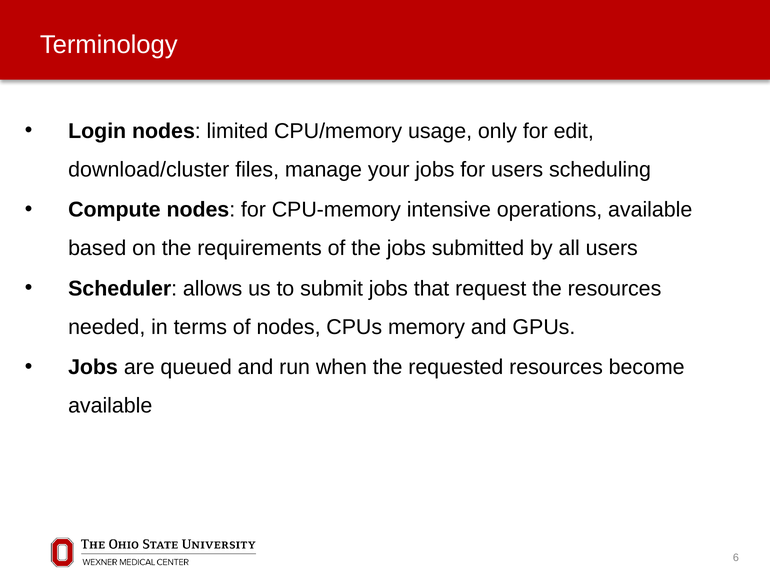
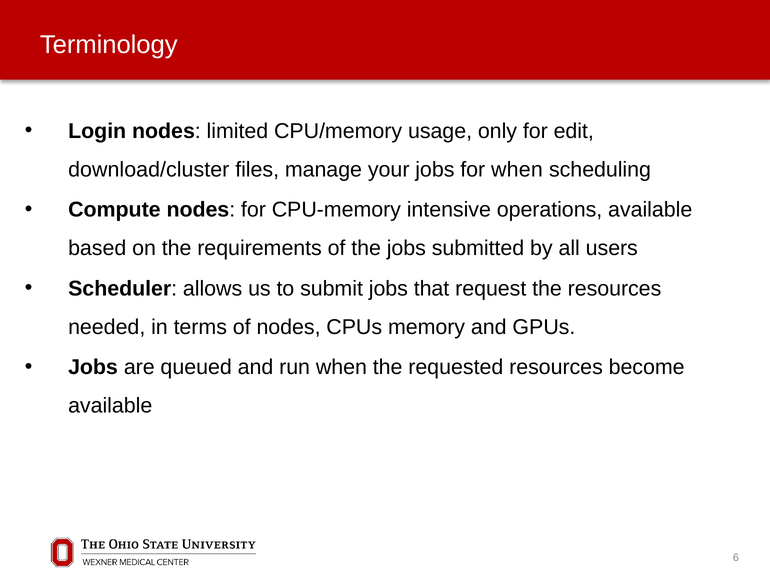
for users: users -> when (517, 169)
